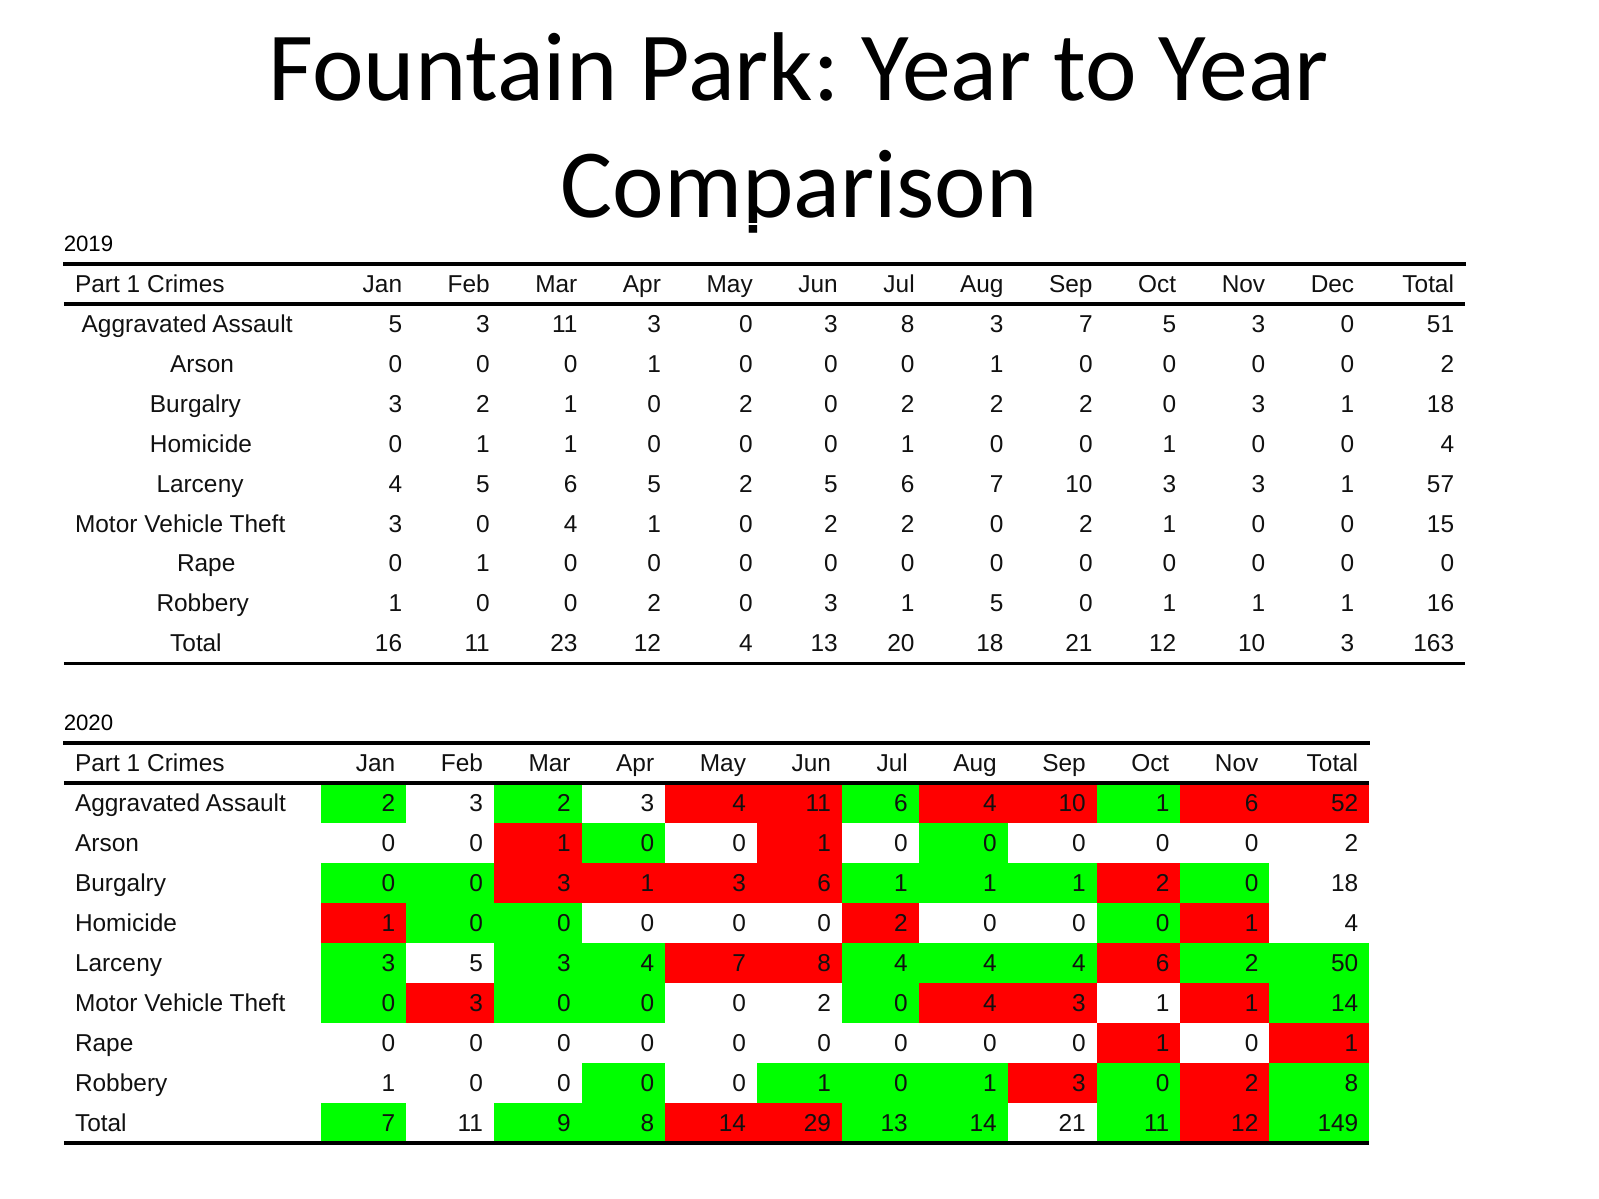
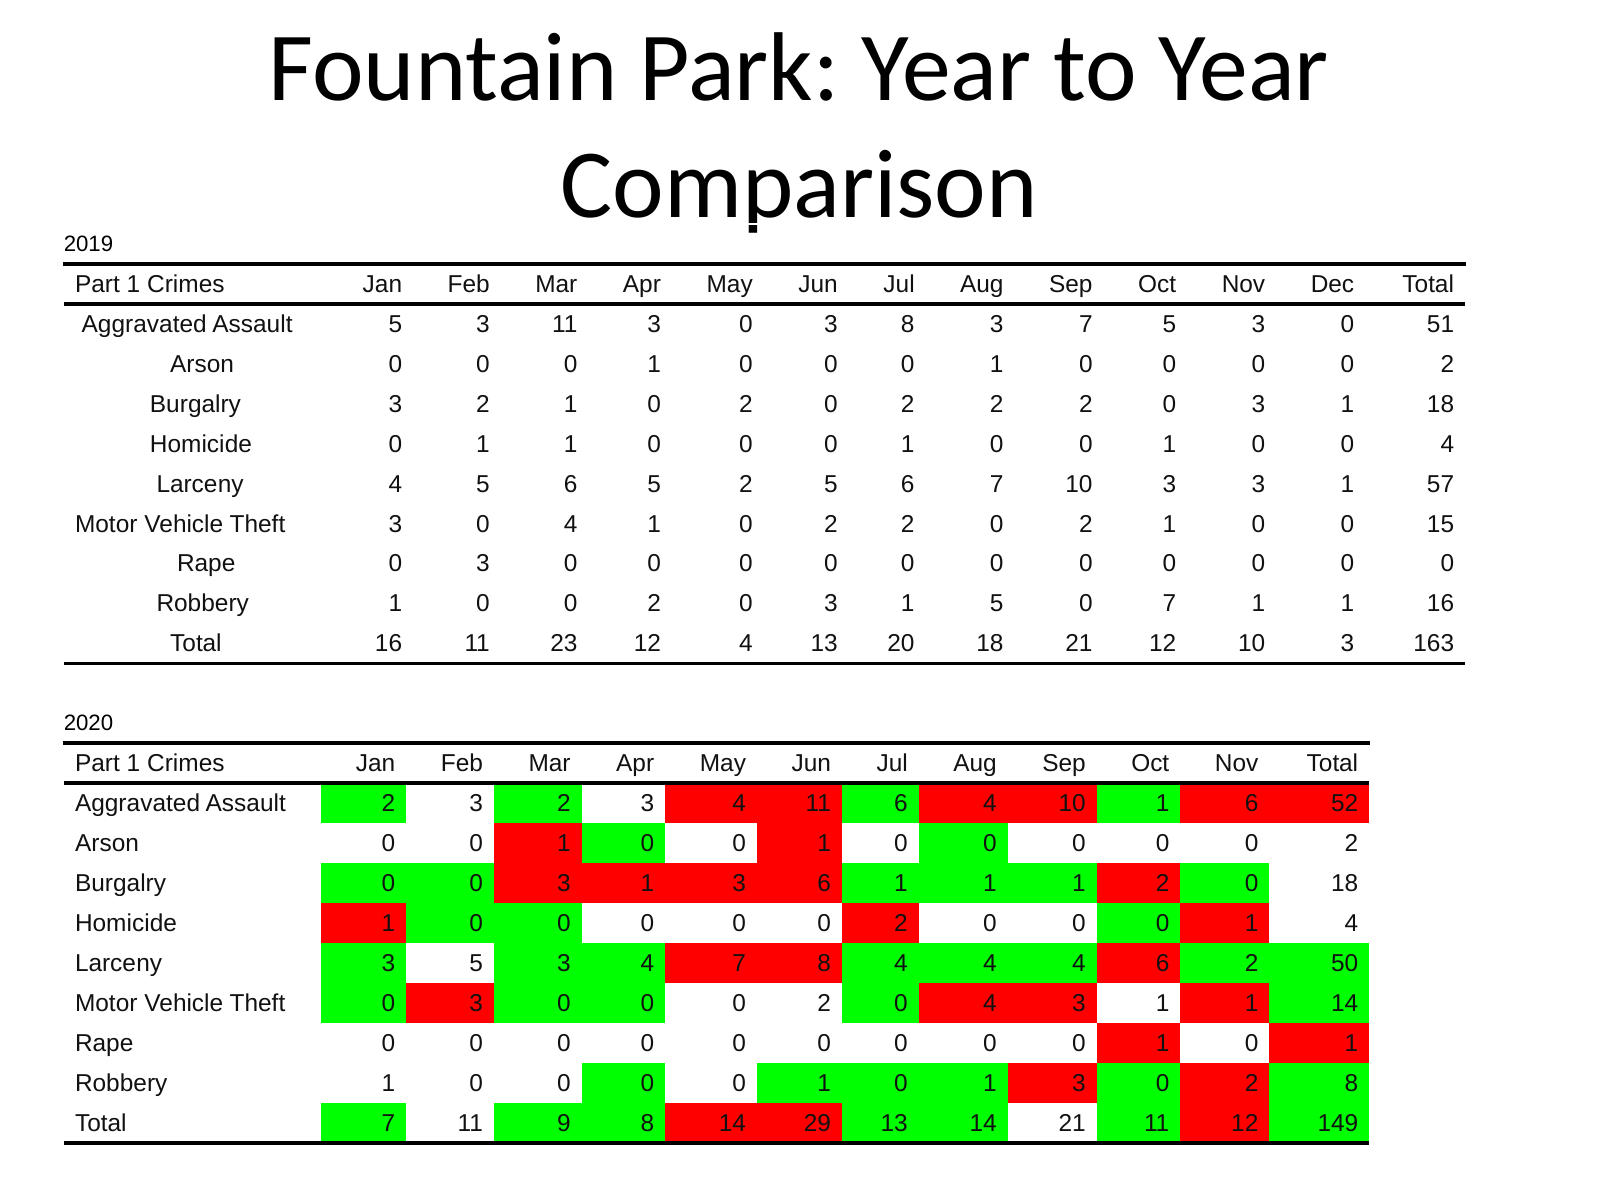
Rape 0 1: 1 -> 3 (483, 564)
5 0 1: 1 -> 7 (1169, 604)
